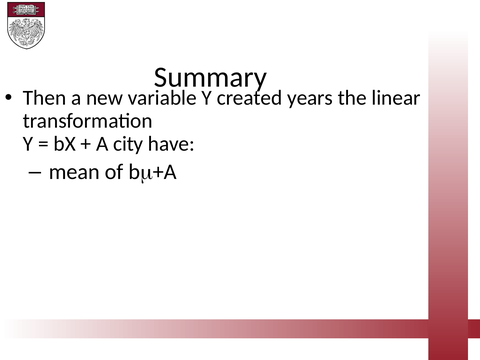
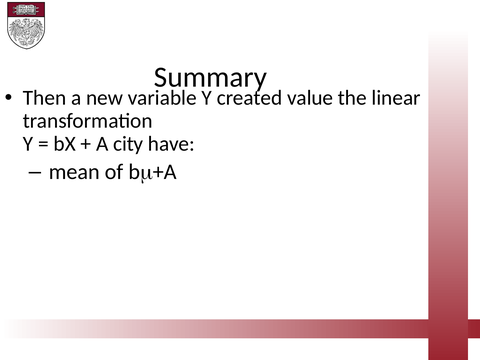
years: years -> value (310, 98)
